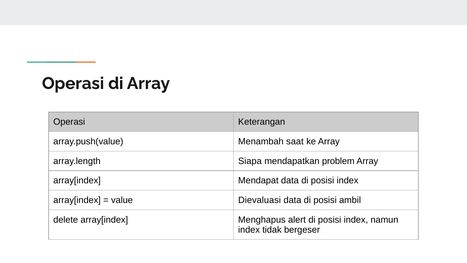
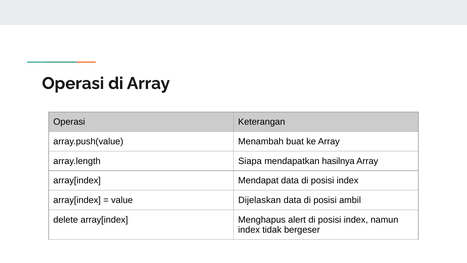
saat: saat -> buat (295, 141)
problem: problem -> hasilnya (338, 161)
Dievaluasi: Dievaluasi -> Dijelaskan (260, 200)
